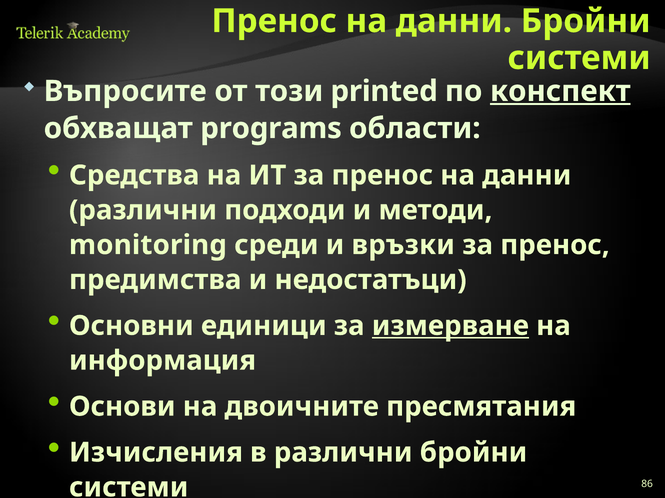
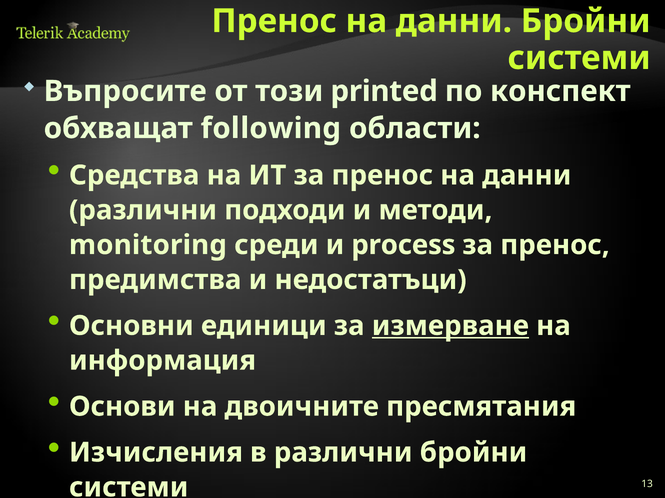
конспект underline: present -> none (560, 91)
programs: programs -> following (271, 129)
връзки: връзки -> process (403, 245)
86: 86 -> 13 (647, 485)
